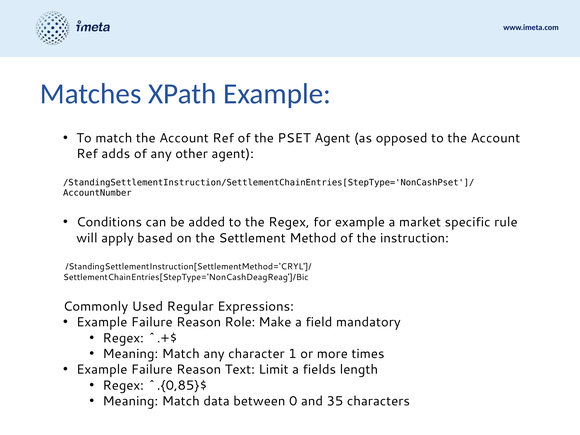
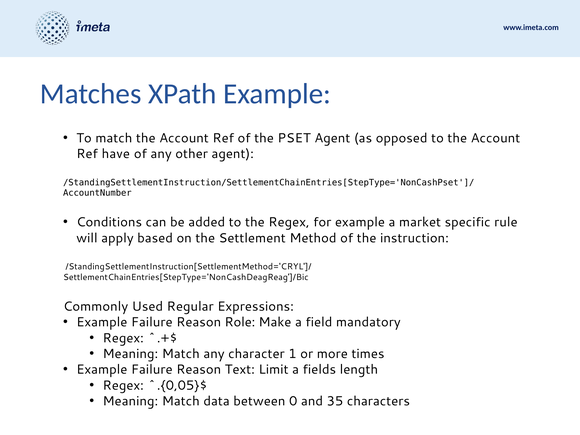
adds: adds -> have (116, 154)
^.{0,85}$: ^.{0,85}$ -> ^.{0,05}$ (177, 385)
